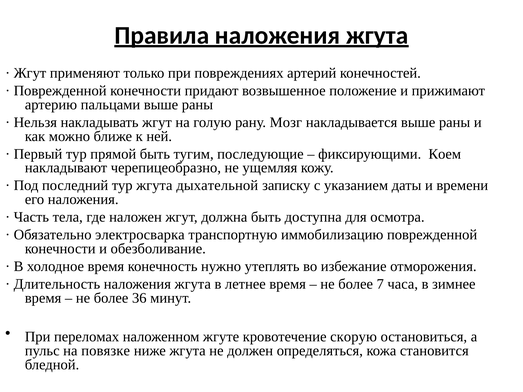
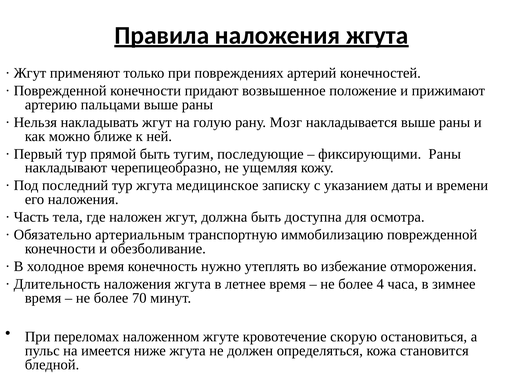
фиксирующими Коем: Коем -> Раны (445, 154)
дыхательной: дыхательной -> медицинское (217, 186)
электросварка: электросварка -> артериальным (140, 235)
7: 7 -> 4 (380, 284)
36: 36 -> 70 (139, 298)
повязке: повязке -> имеется (106, 351)
